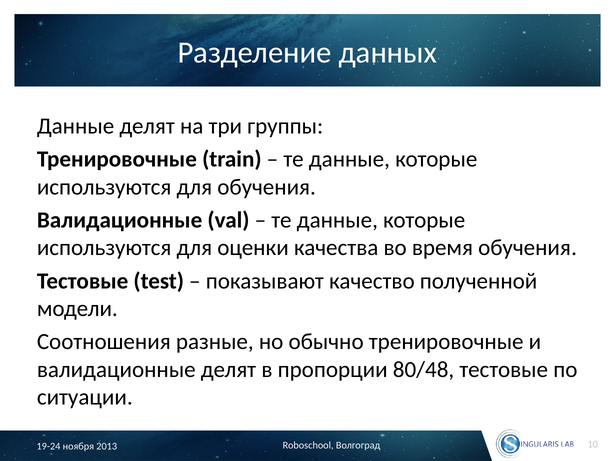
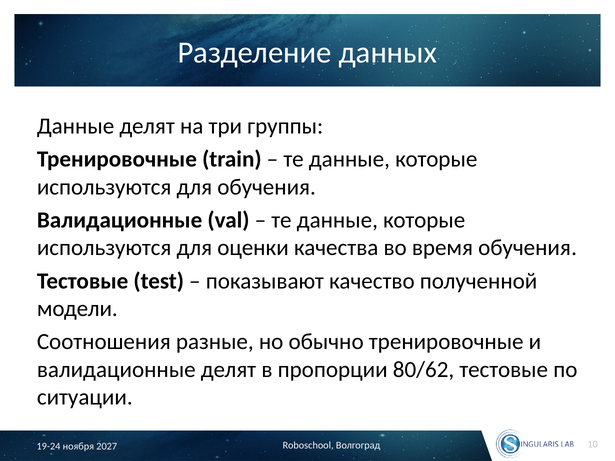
80/48: 80/48 -> 80/62 (424, 370)
2013: 2013 -> 2027 (107, 447)
